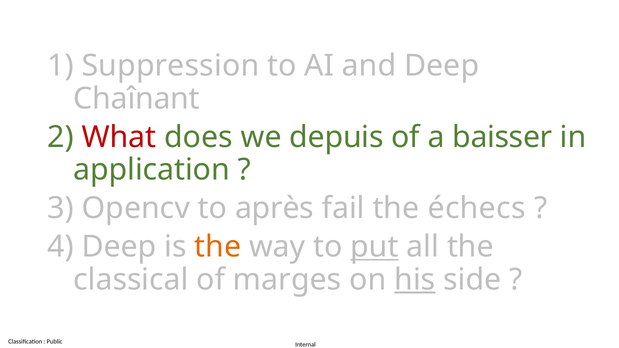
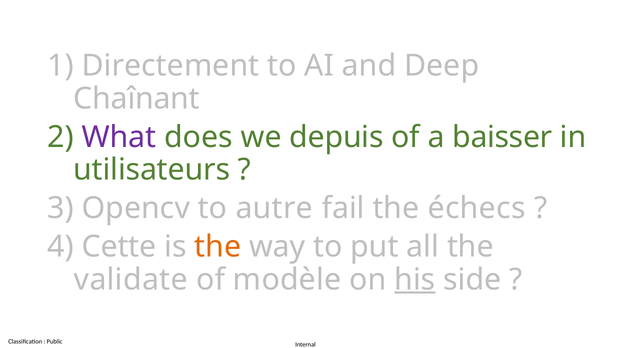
Suppression: Suppression -> Directement (170, 66)
What colour: red -> purple (119, 137)
application: application -> utilisateurs (152, 170)
après: après -> autre (274, 208)
Deep: Deep -> Cette (119, 247)
put underline: present -> none (374, 247)
classical: classical -> validate (131, 280)
marges: marges -> modèle (287, 280)
